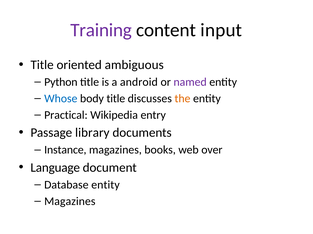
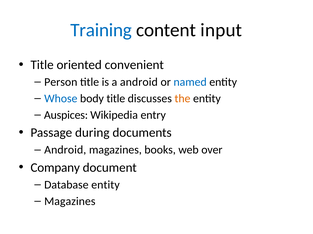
Training colour: purple -> blue (101, 30)
ambiguous: ambiguous -> convenient (134, 65)
Python: Python -> Person (61, 82)
named colour: purple -> blue (190, 82)
Practical: Practical -> Auspices (66, 115)
library: library -> during (92, 133)
Instance: Instance -> Android (65, 150)
Language: Language -> Company (55, 168)
